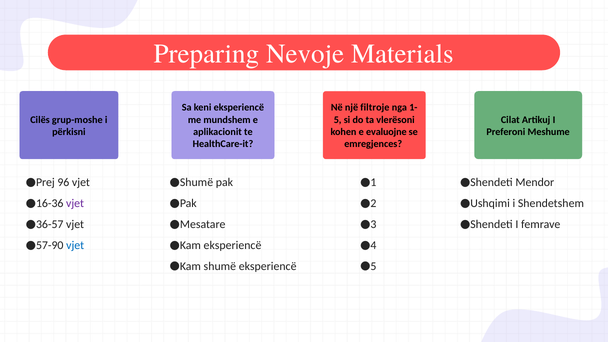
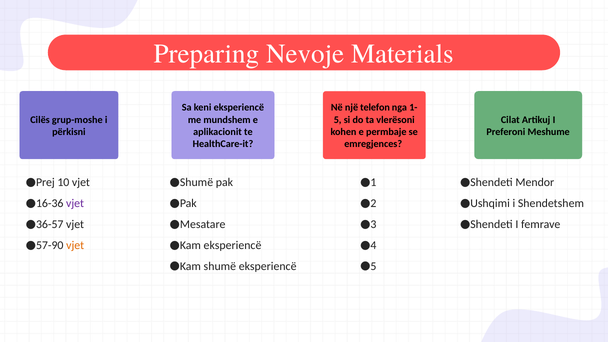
filtroje: filtroje -> telefon (375, 108)
evaluojne: evaluojne -> permbaje (386, 132)
96: 96 -> 10 (63, 182)
vjet colour: blue -> orange (75, 245)
